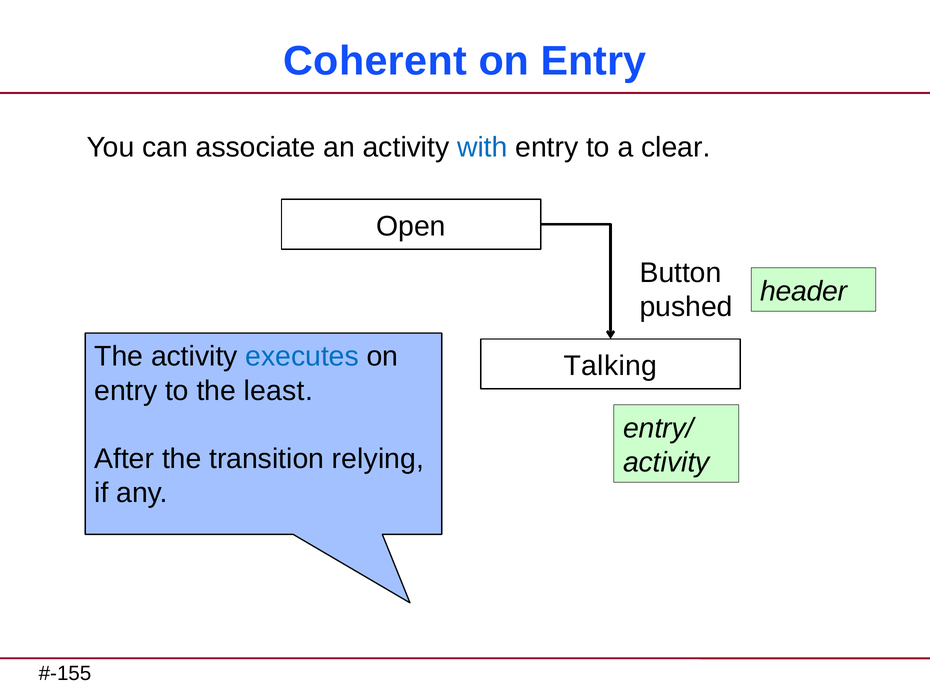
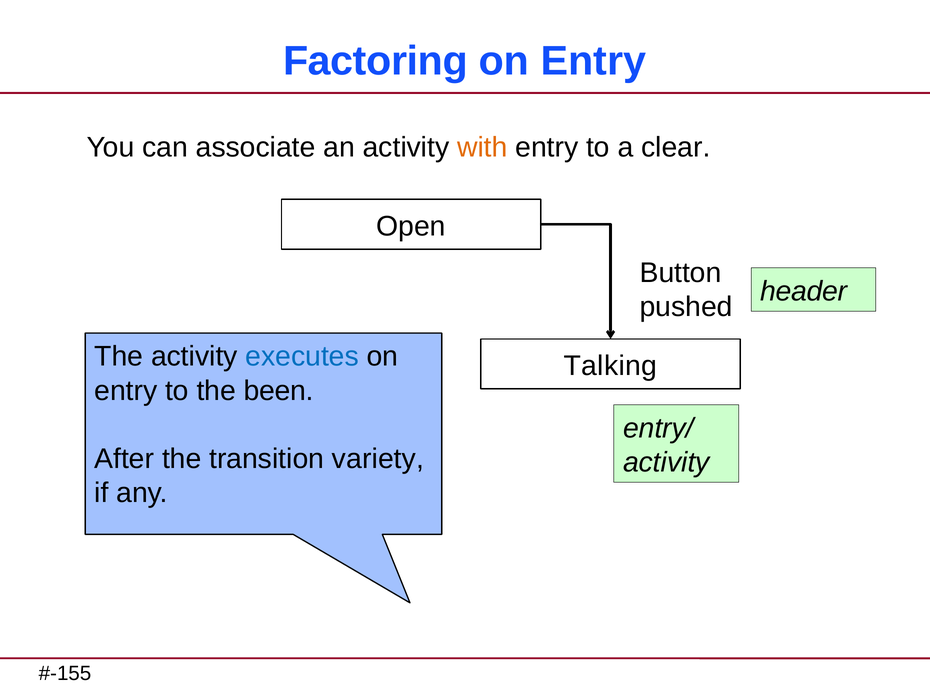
Coherent: Coherent -> Factoring (375, 61)
with colour: blue -> orange (482, 148)
least: least -> been (279, 391)
relying: relying -> variety (378, 459)
